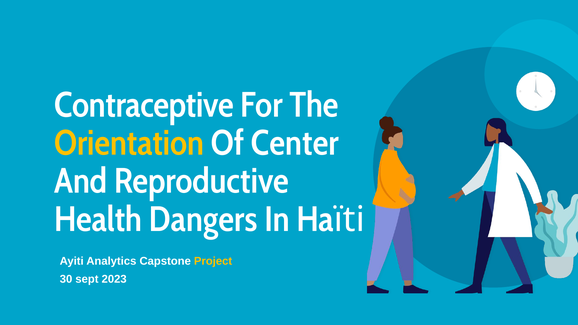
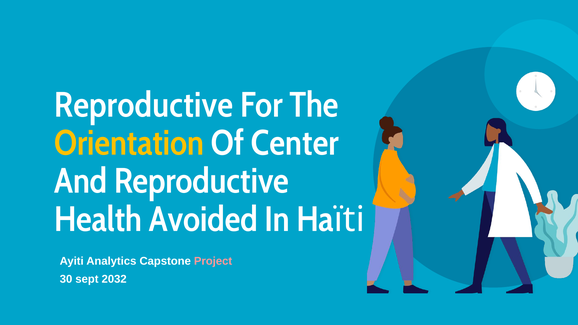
Contraceptive: Contraceptive -> Reproductive (144, 105)
Dangers: Dangers -> Avoided (203, 220)
Project colour: yellow -> pink (213, 261)
2023: 2023 -> 2032 (114, 279)
